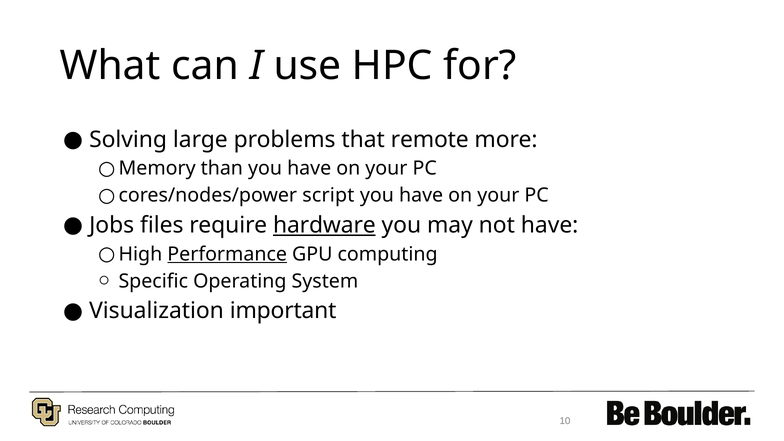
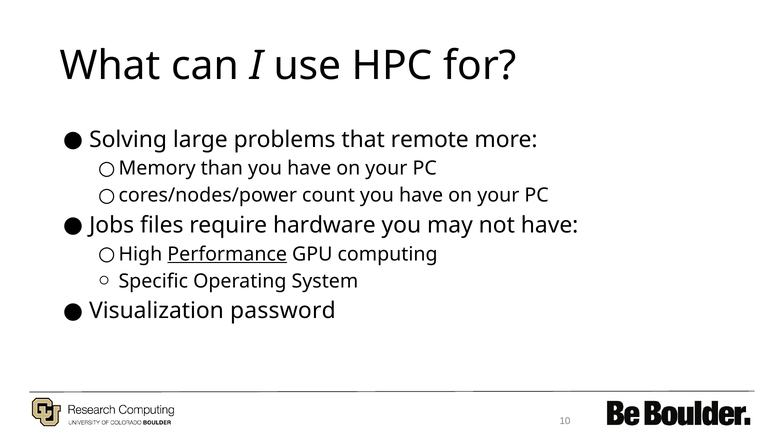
script: script -> count (328, 196)
hardware underline: present -> none (324, 225)
important: important -> password (283, 311)
